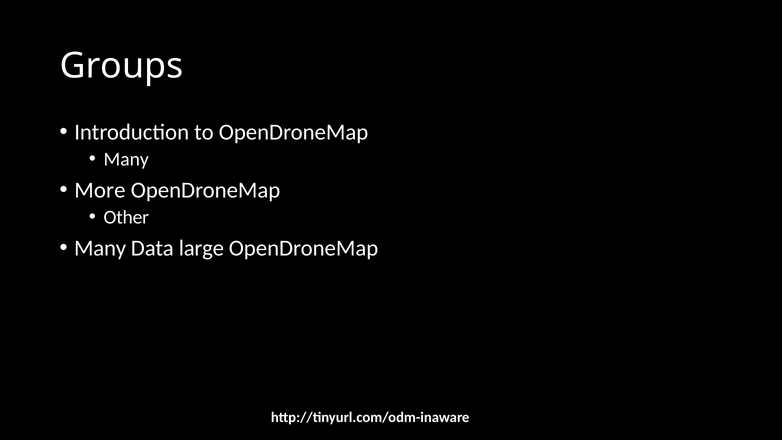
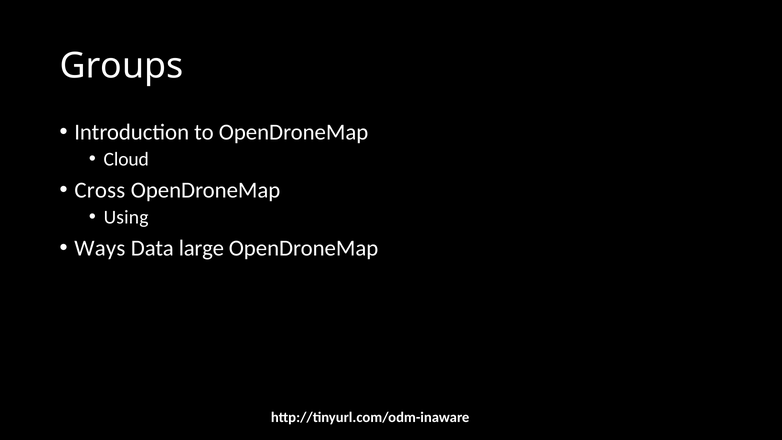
Many: Many -> Cloud (126, 159)
More: More -> Cross (100, 190)
Other: Other -> Using (126, 217)
Many: Many -> Ways (100, 248)
